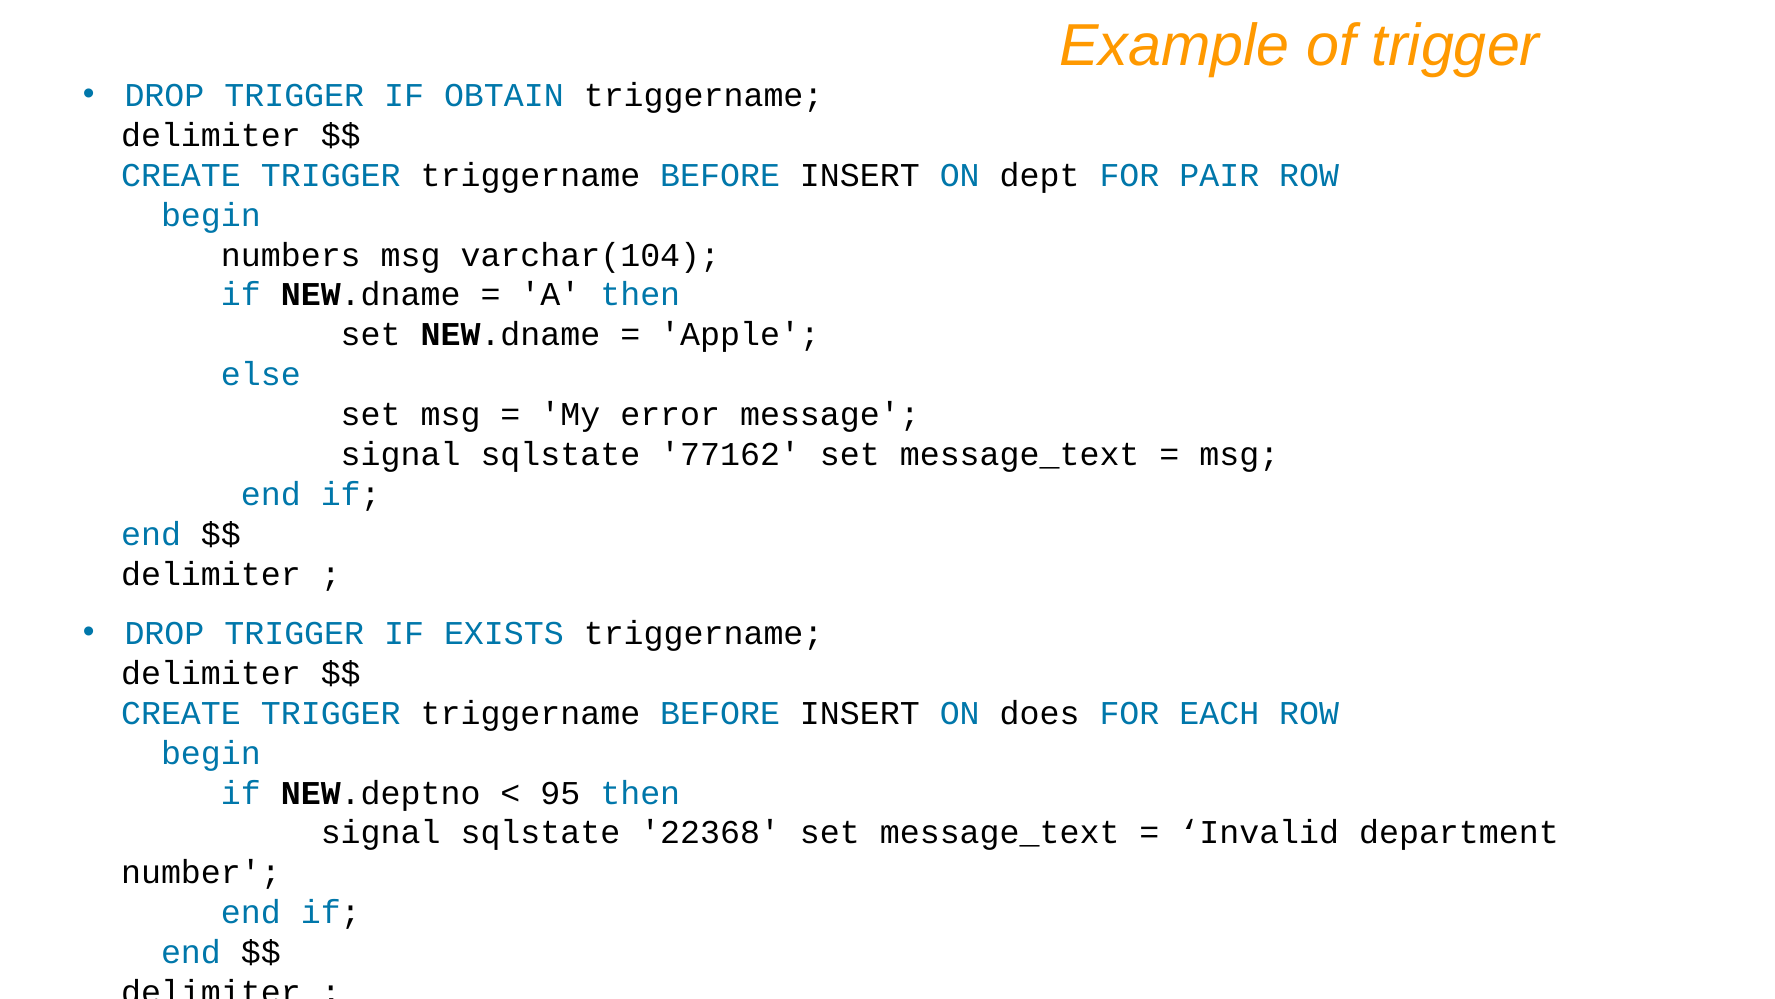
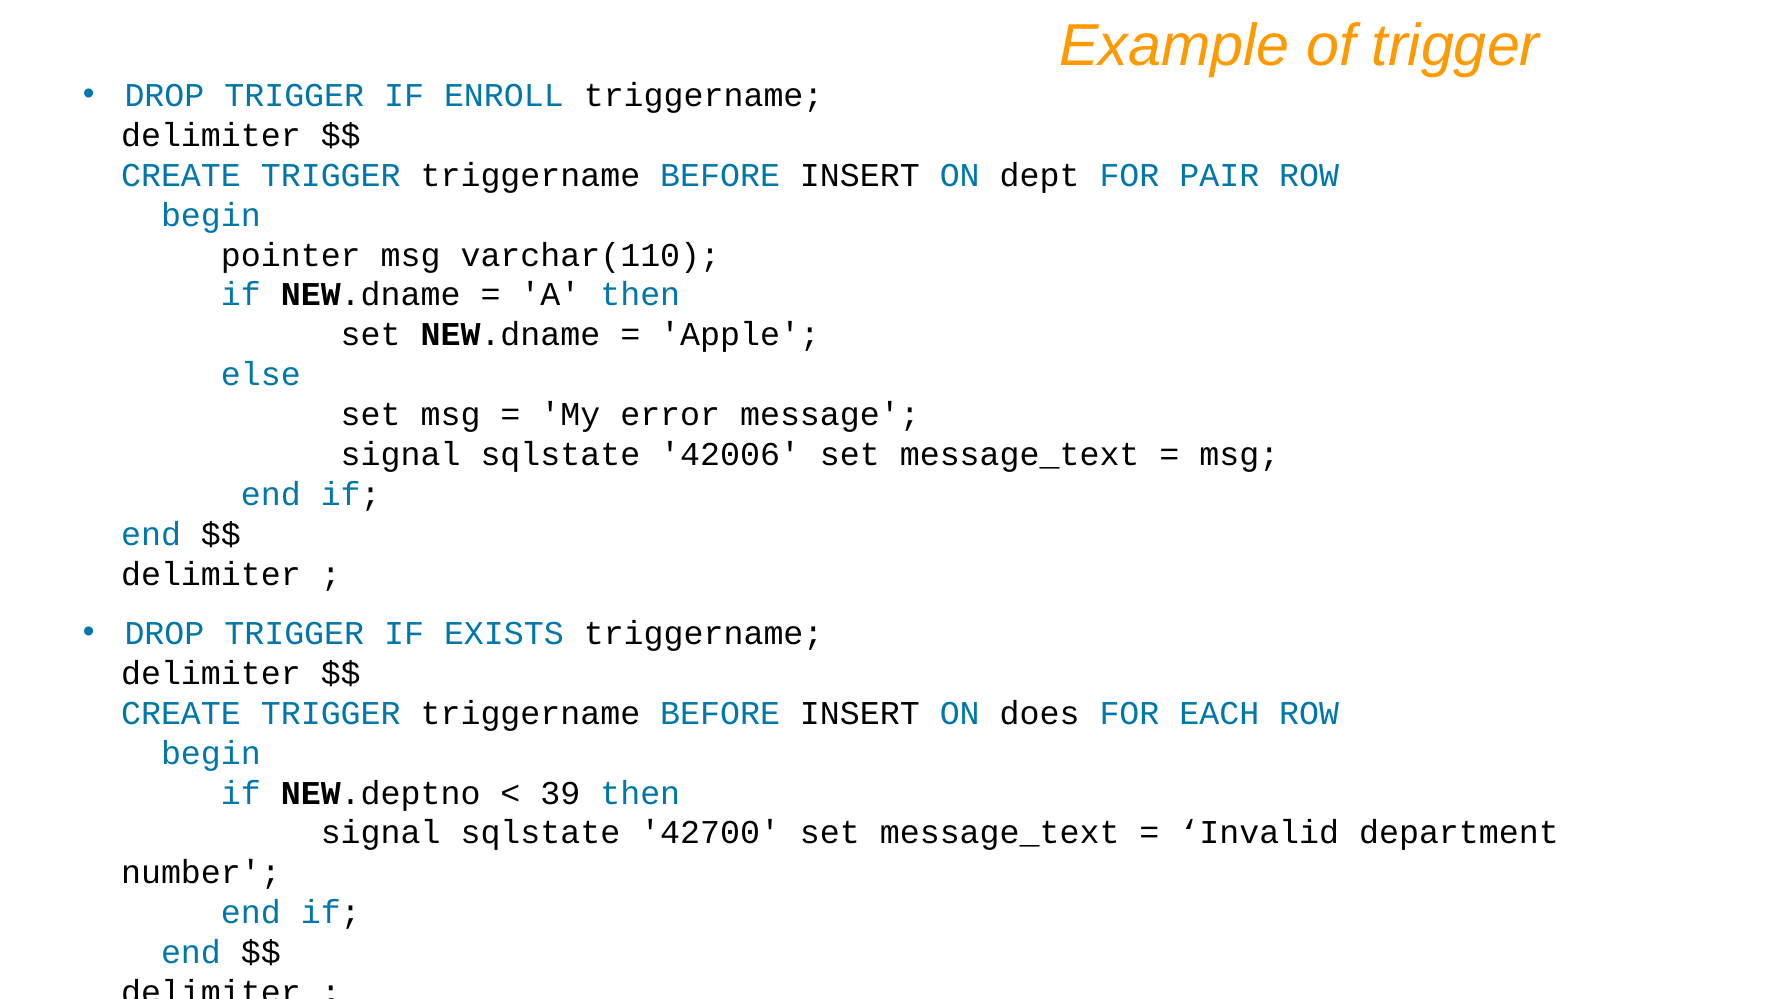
OBTAIN: OBTAIN -> ENROLL (504, 95)
numbers: numbers -> pointer (291, 255)
varchar(104: varchar(104 -> varchar(110 (590, 255)
77162: 77162 -> 42006 (730, 455)
95: 95 -> 39 (560, 793)
22368: 22368 -> 42700 (710, 833)
